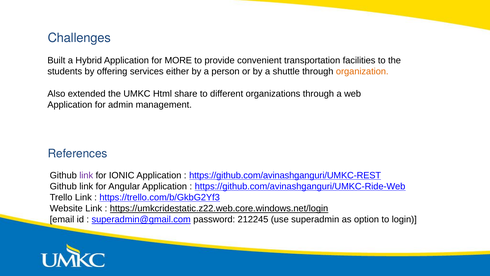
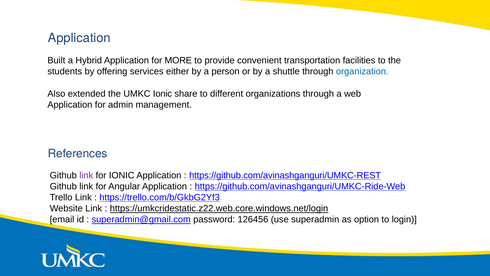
Challenges: Challenges -> Application (79, 38)
organization colour: orange -> blue (362, 72)
UMKC Html: Html -> Ionic (162, 94)
212245: 212245 -> 126456 (253, 219)
